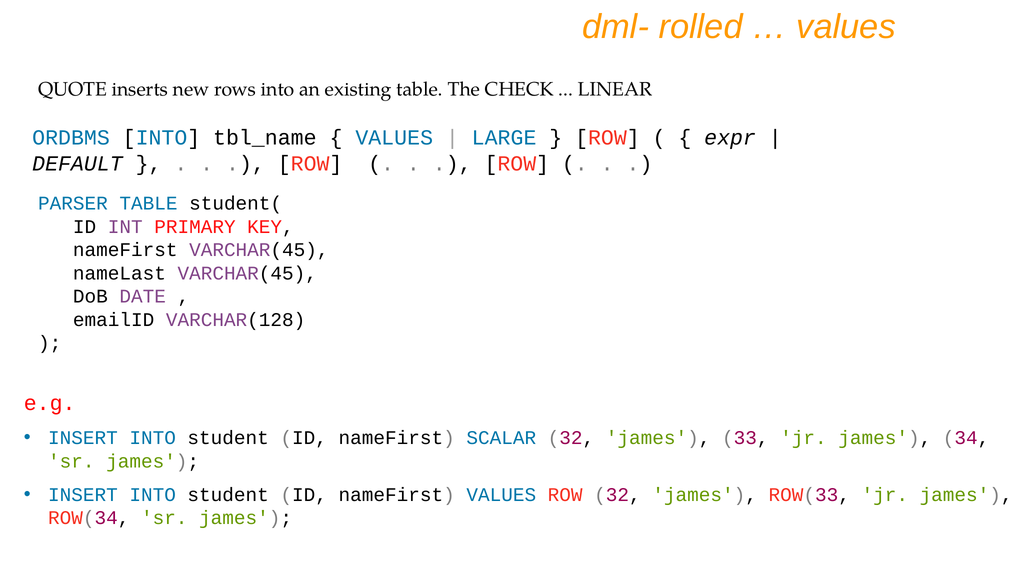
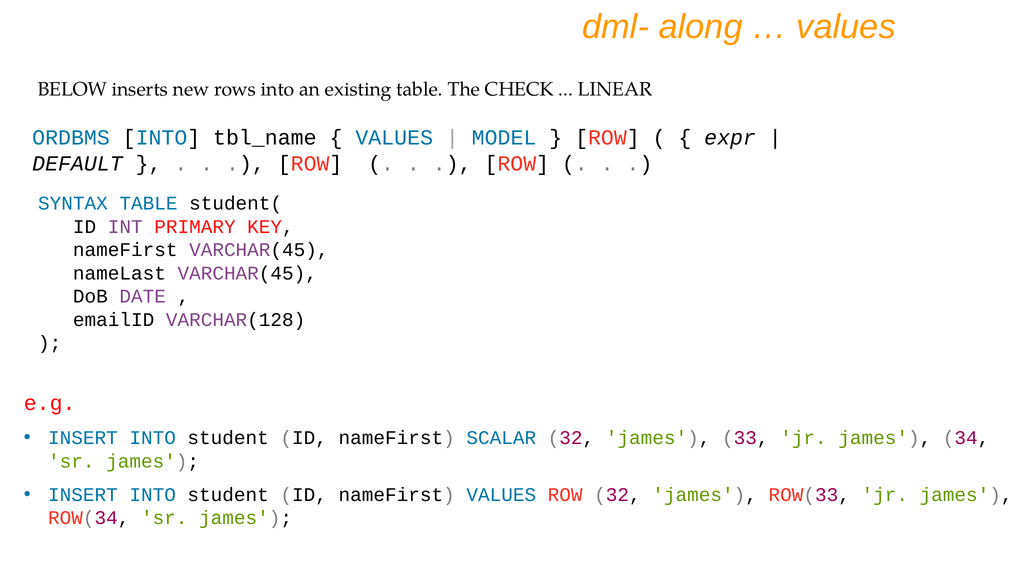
rolled: rolled -> along (701, 27)
QUOTE: QUOTE -> BELOW (72, 89)
LARGE: LARGE -> MODEL (504, 138)
PARSER: PARSER -> SYNTAX (73, 204)
